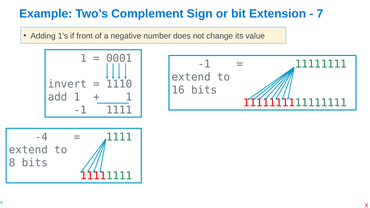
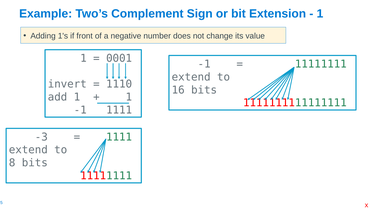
7: 7 -> 1 (320, 14)
-4: -4 -> -3 (41, 137)
